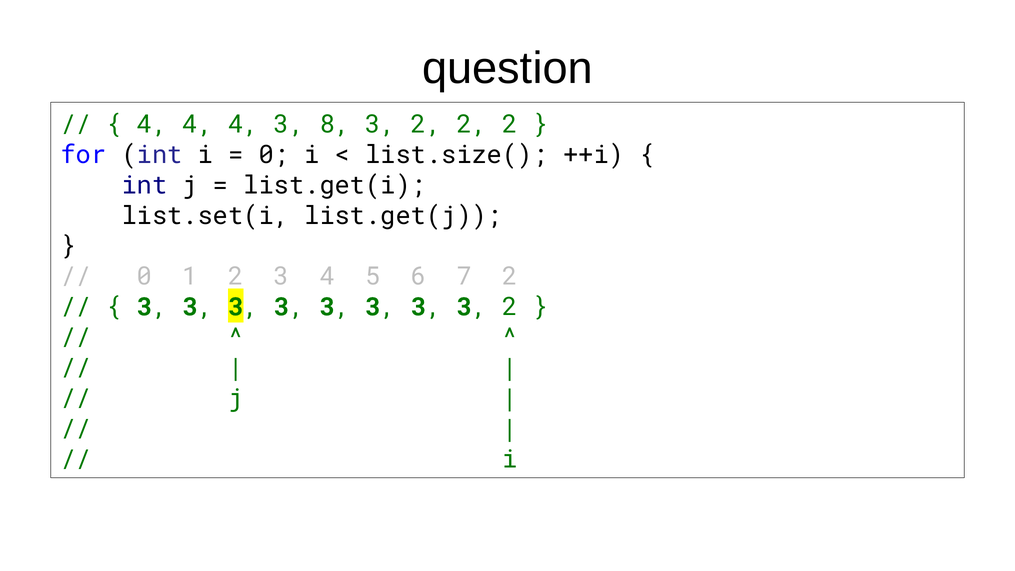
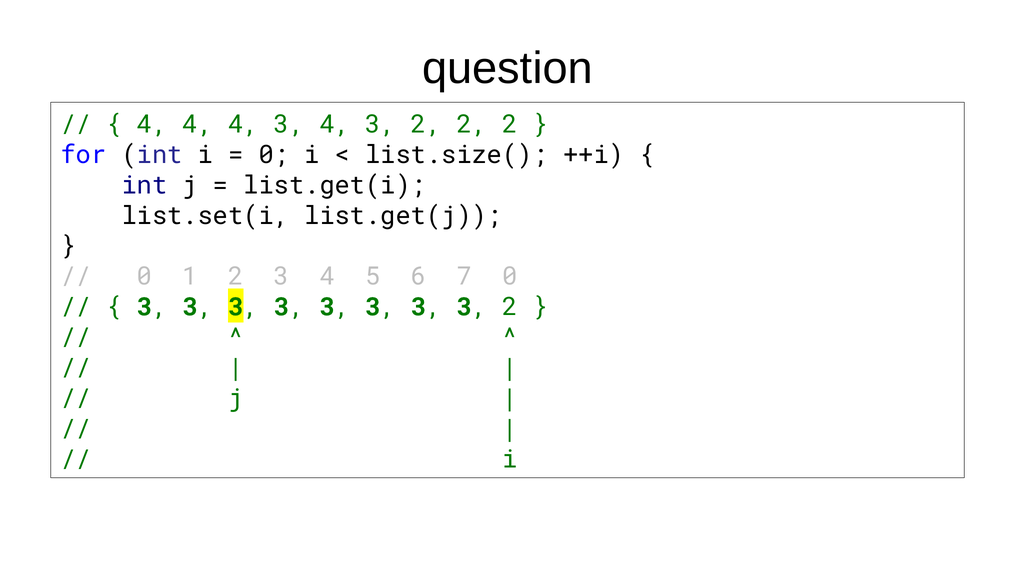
4 3 8: 8 -> 4 (335, 124)
7 2: 2 -> 0 (510, 277)
